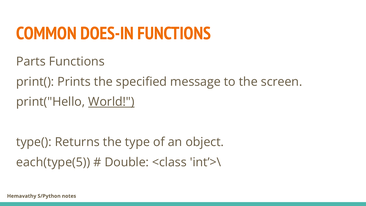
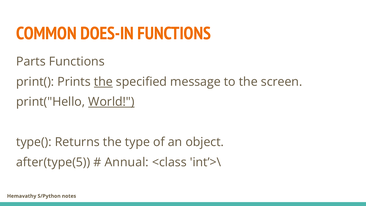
the underline: none -> present (103, 82)
each(type(5: each(type(5 -> after(type(5 (53, 162)
Double: Double -> Annual (127, 162)
